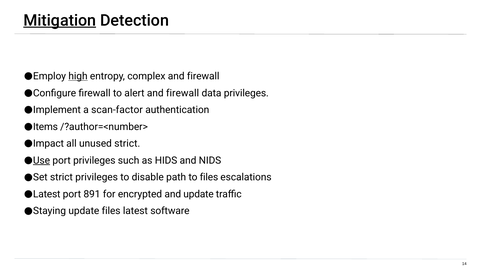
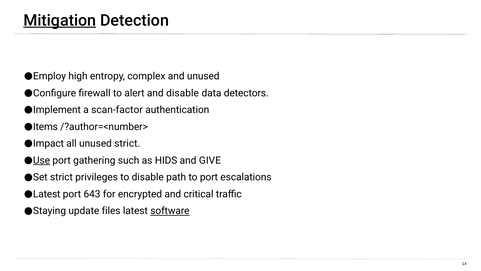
high underline: present -> none (78, 76)
complex and firewall: firewall -> unused (203, 76)
alert and firewall: firewall -> disable (183, 93)
data privileges: privileges -> detectors (246, 93)
port privileges: privileges -> gathering (94, 160)
NIDS: NIDS -> GIVE (210, 160)
to files: files -> port (209, 177)
891: 891 -> 643 (92, 194)
and update: update -> critical (199, 194)
software underline: none -> present (170, 211)
